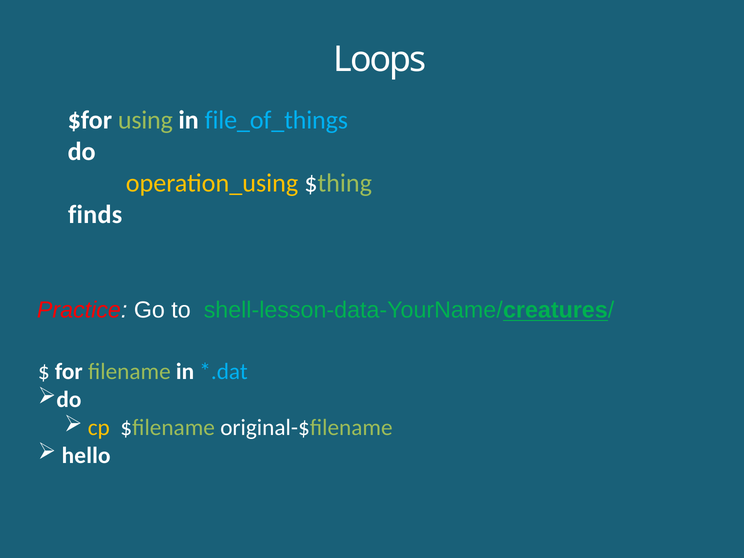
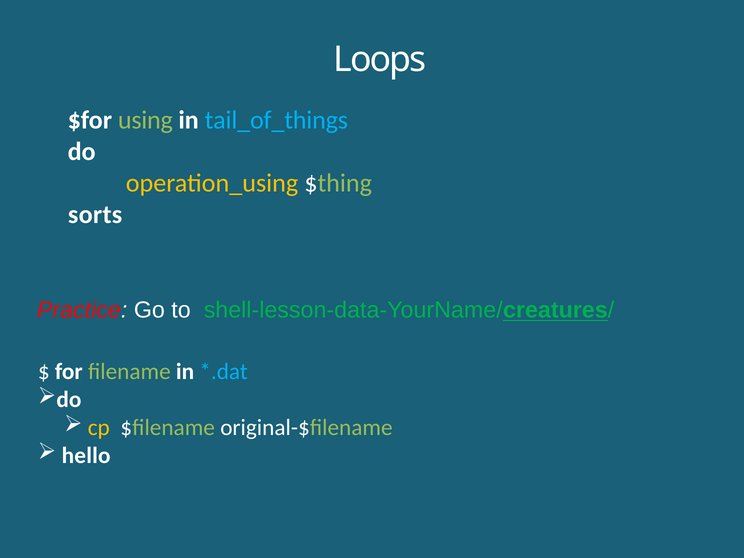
file_of_things: file_of_things -> tail_of_things (276, 120)
finds: finds -> sorts (95, 214)
